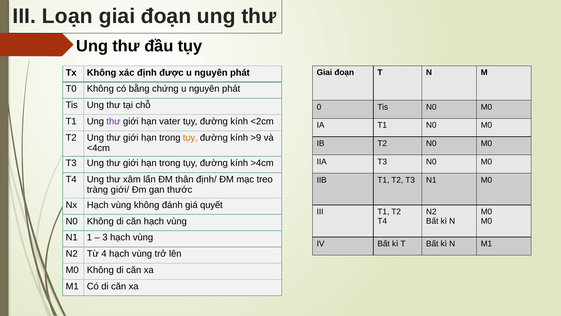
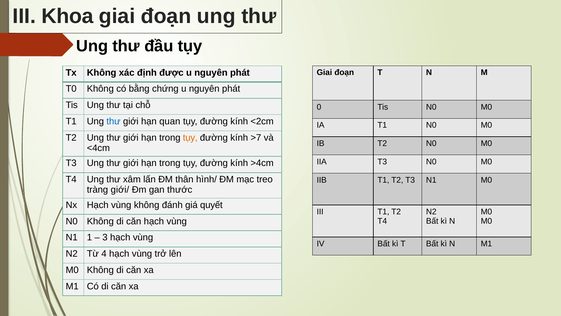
Loạn: Loạn -> Khoa (68, 16)
thư colour: purple -> blue (113, 121)
vater: vater -> quan (170, 121)
>9: >9 -> >7 (256, 137)
định/: định/ -> hình/ (206, 179)
